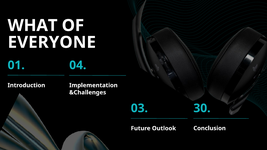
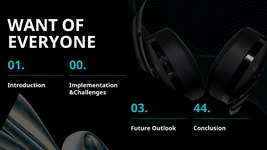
WHAT: WHAT -> WANT (33, 26)
04: 04 -> 00 (78, 65)
30: 30 -> 44 (202, 108)
